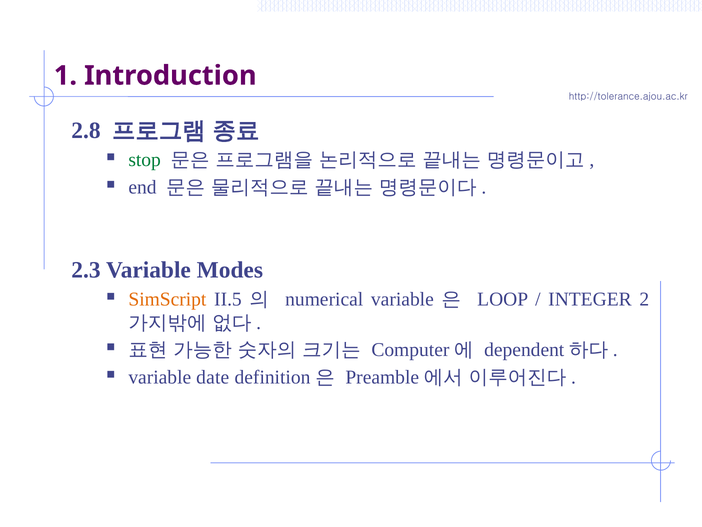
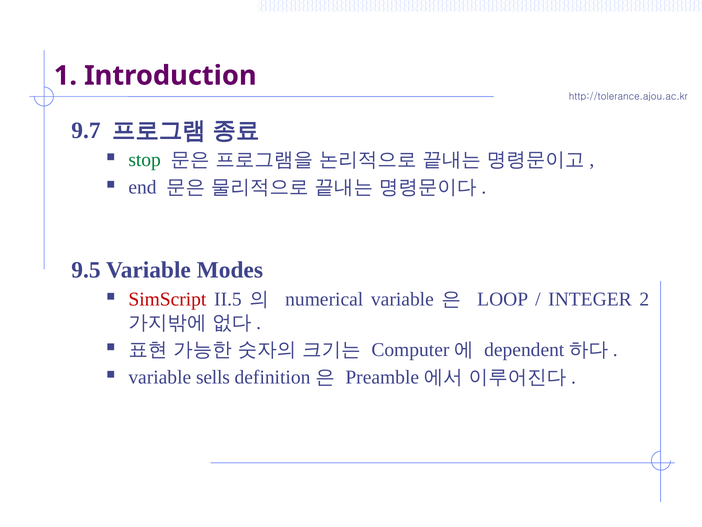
2.8: 2.8 -> 9.7 (86, 130)
2.3: 2.3 -> 9.5 (86, 270)
SimScript colour: orange -> red (167, 299)
date: date -> sells (213, 377)
